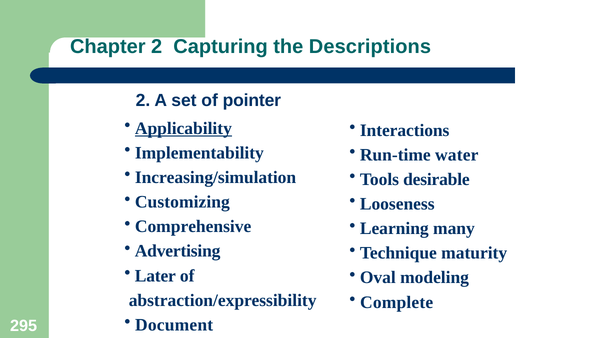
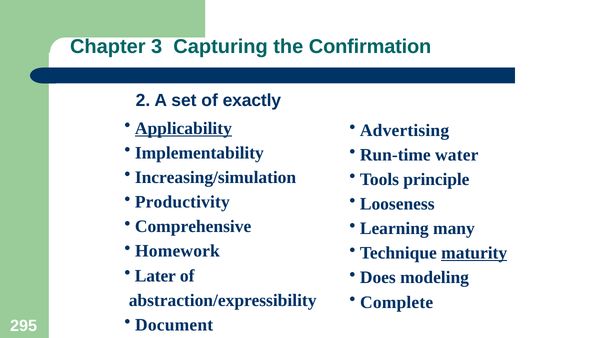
Chapter 2: 2 -> 3 (157, 47)
Descriptions: Descriptions -> Confirmation (370, 47)
pointer: pointer -> exactly (252, 100)
Interactions: Interactions -> Advertising (405, 130)
desirable: desirable -> principle (436, 179)
Customizing: Customizing -> Productivity (182, 202)
Advertising: Advertising -> Homework (177, 251)
maturity underline: none -> present (474, 253)
Oval: Oval -> Does (378, 277)
